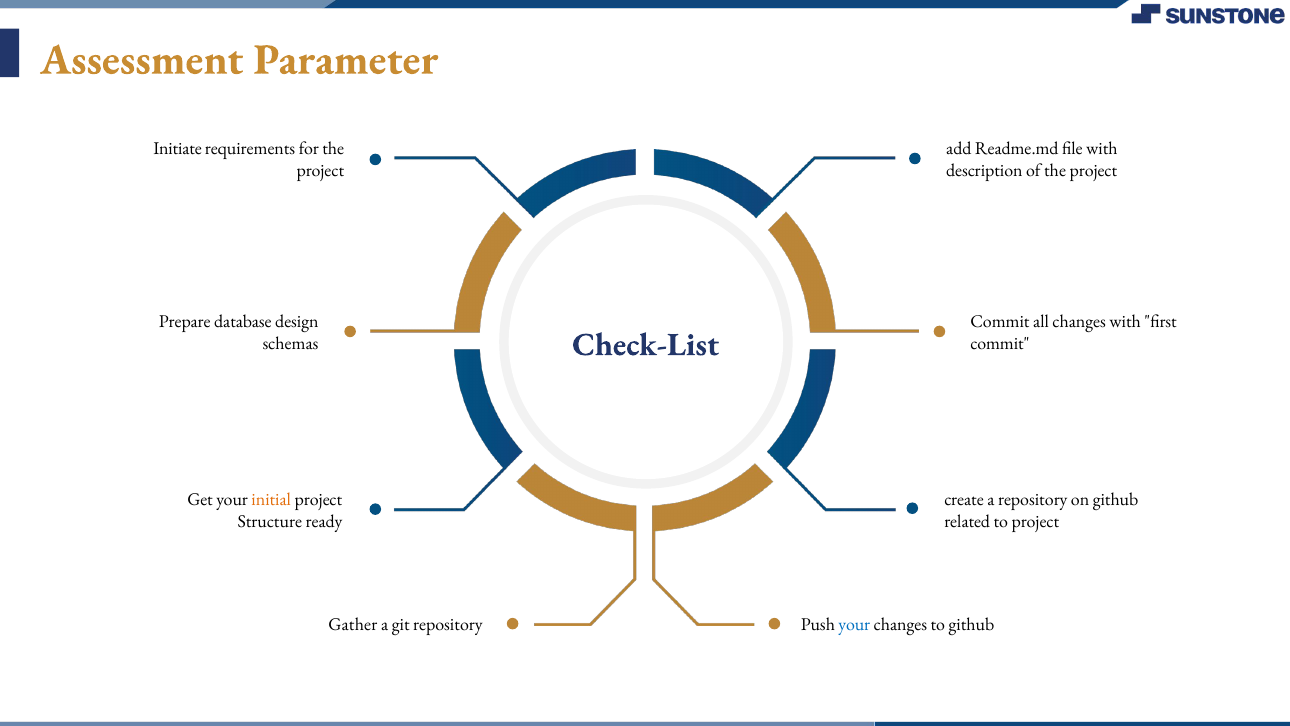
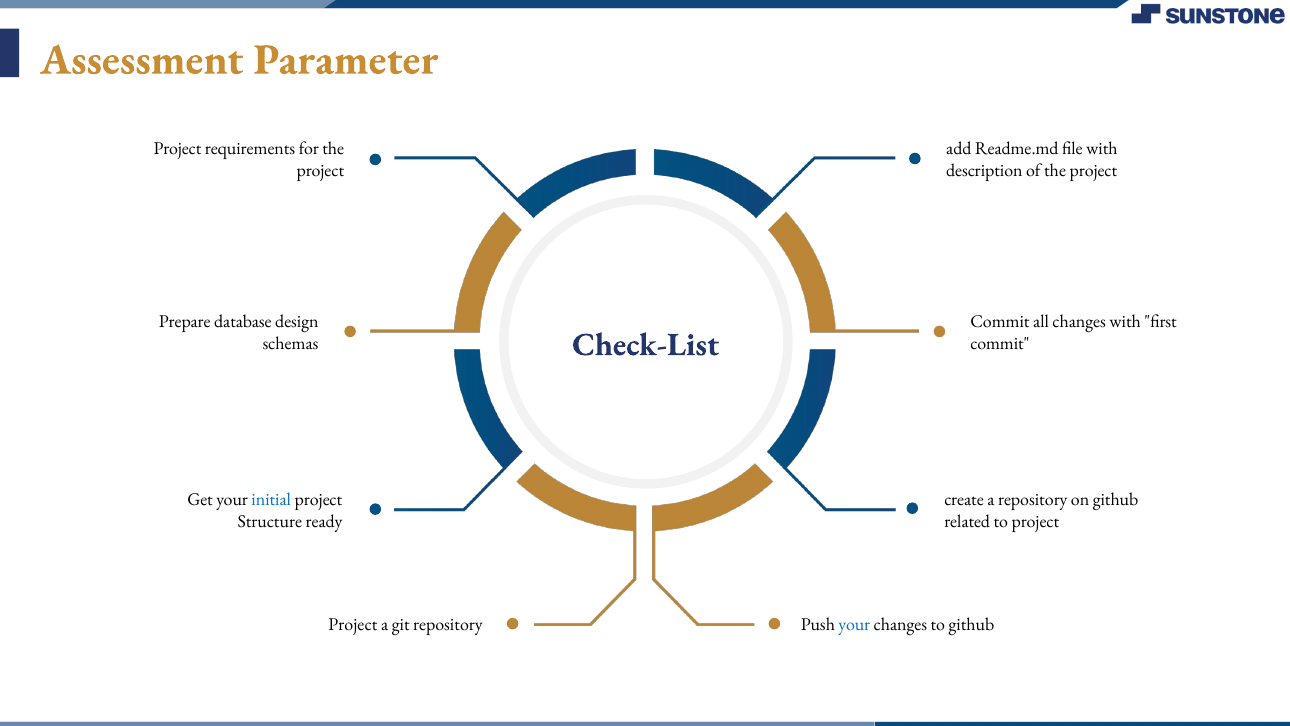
Initiate: Initiate -> Project (178, 149)
initial colour: orange -> blue (271, 500)
Gather: Gather -> Project (353, 625)
